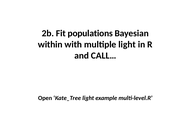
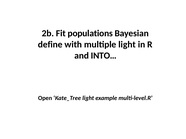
within: within -> define (50, 45)
CALL…: CALL… -> INTO… (104, 56)
